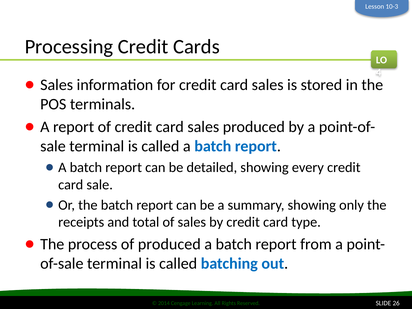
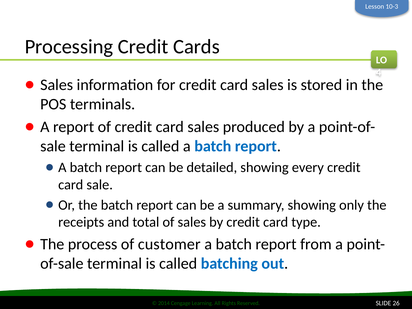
of produced: produced -> customer (169, 244)
